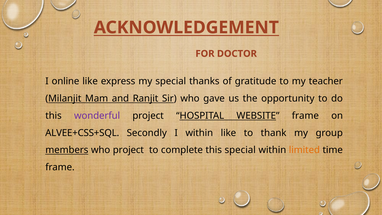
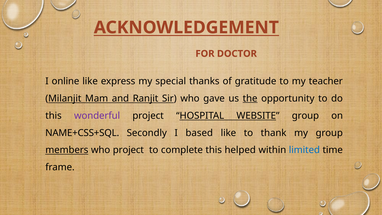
the underline: none -> present (250, 98)
WEBSITE frame: frame -> group (305, 116)
ALVEE+CSS+SQL: ALVEE+CSS+SQL -> NAME+CSS+SQL (82, 133)
I within: within -> based (199, 133)
this special: special -> helped (240, 150)
limited colour: orange -> blue (304, 150)
